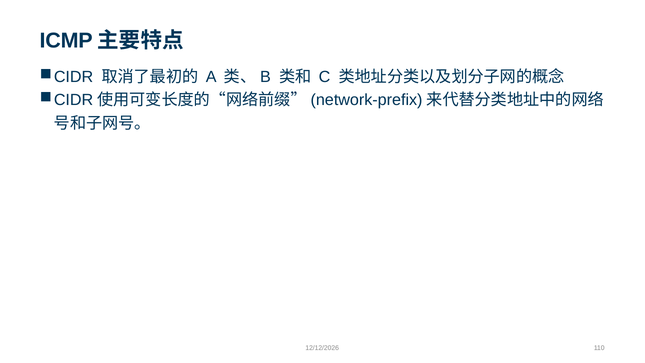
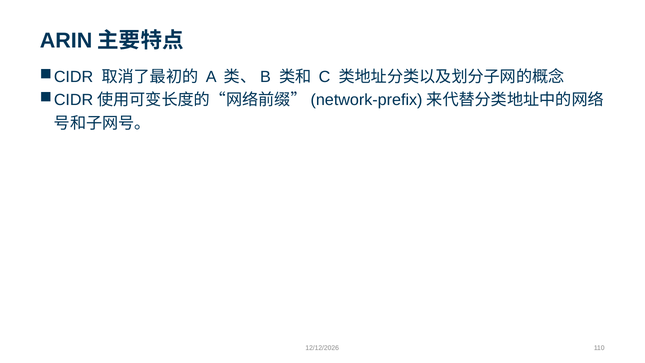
ICMP: ICMP -> ARIN (66, 41)
